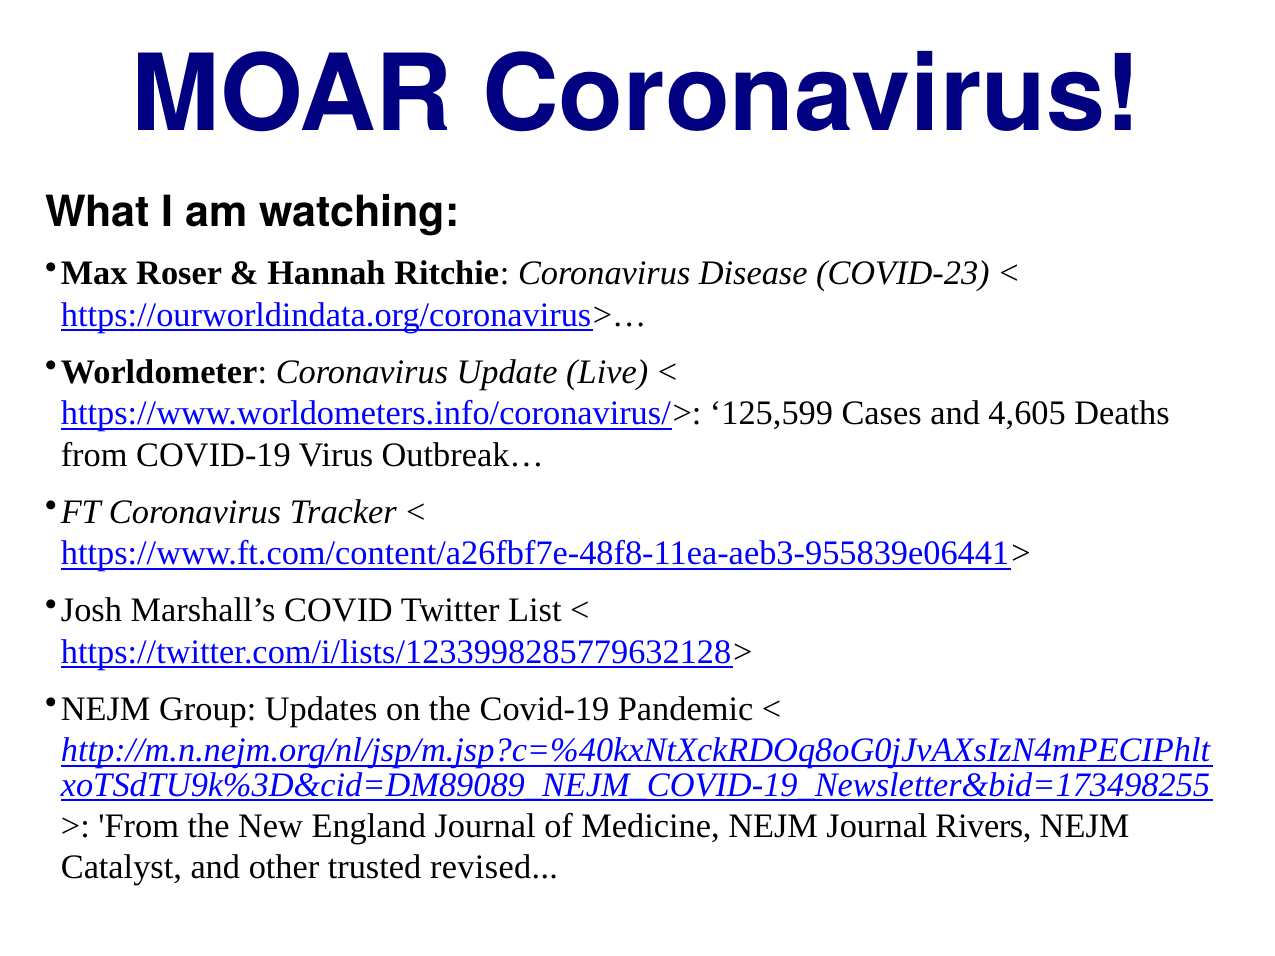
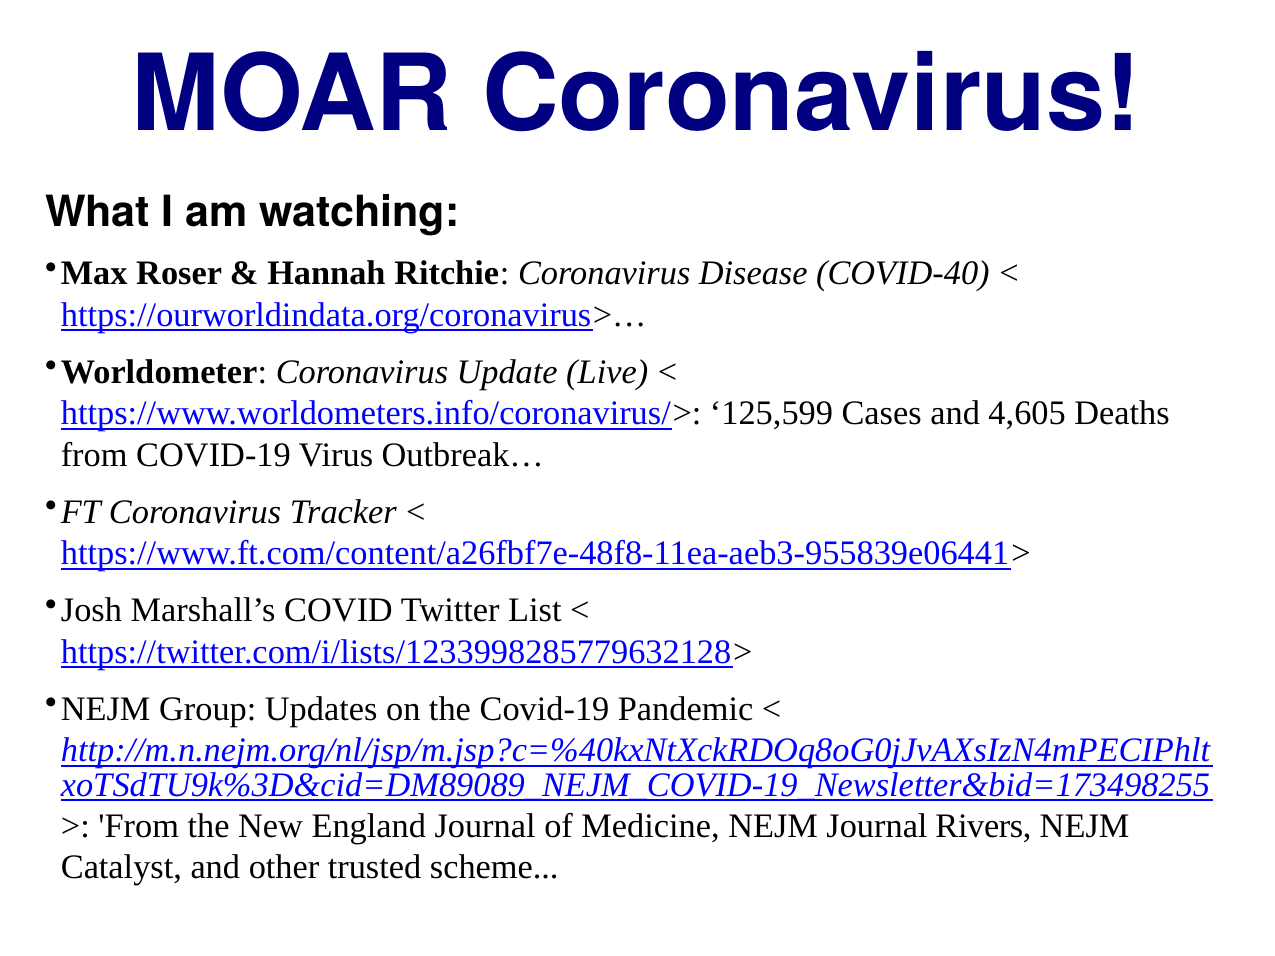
COVID-23: COVID-23 -> COVID-40 (903, 274)
revised: revised -> scheme (494, 868)
